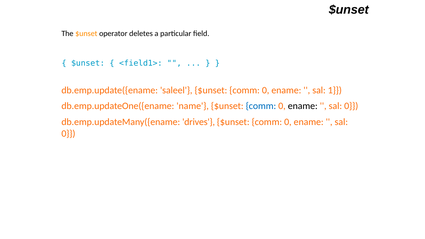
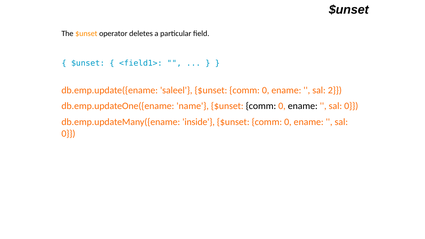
1: 1 -> 2 (335, 90)
comm colour: blue -> black (261, 106)
drives: drives -> inside (199, 122)
